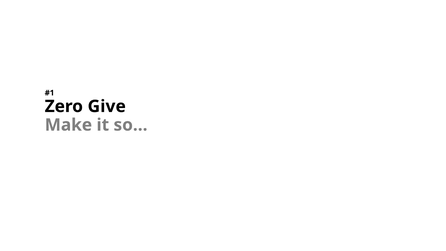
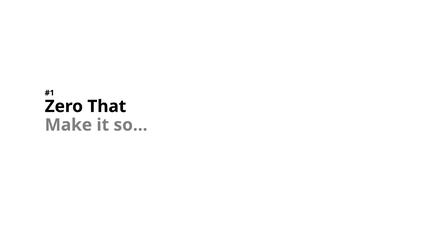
Give: Give -> That (107, 106)
